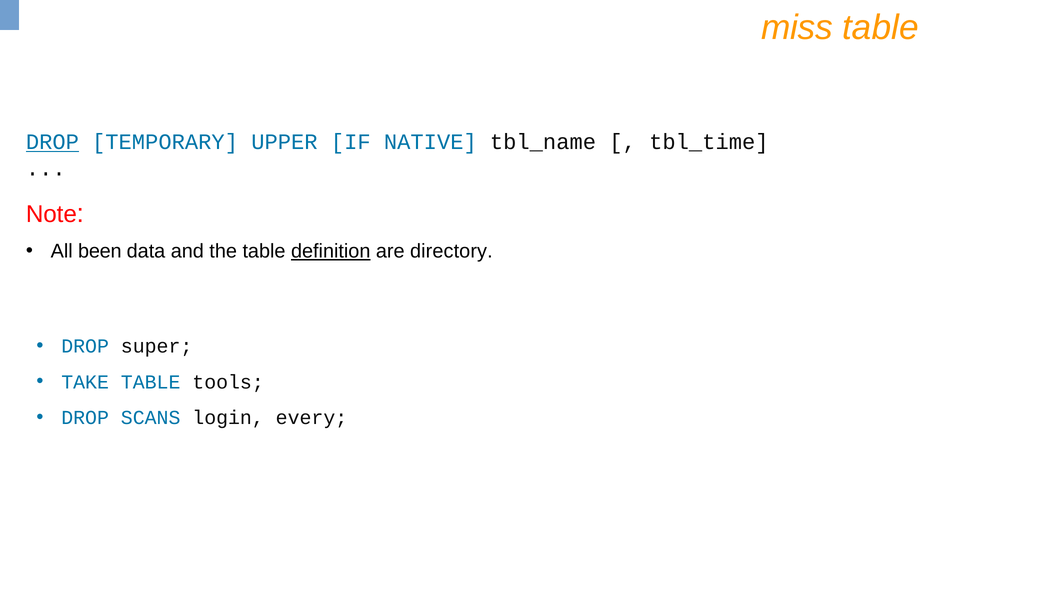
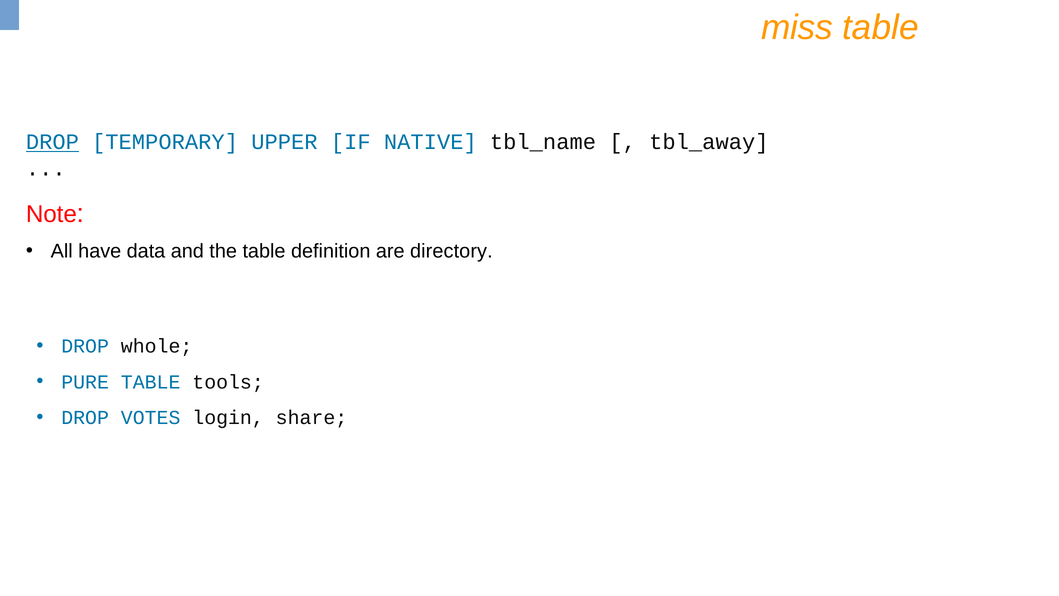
tbl_time: tbl_time -> tbl_away (709, 142)
been: been -> have (100, 251)
definition underline: present -> none (331, 251)
super: super -> whole (157, 346)
TAKE: TAKE -> PURE (85, 382)
SCANS: SCANS -> VOTES (151, 418)
every: every -> share (311, 418)
